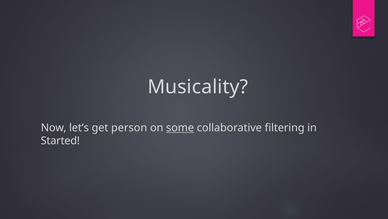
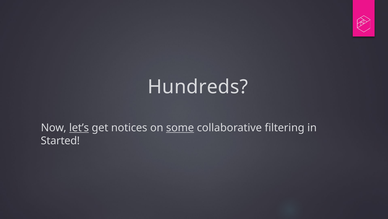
Musicality: Musicality -> Hundreds (198, 87)
let’s underline: none -> present (79, 127)
person: person -> notices (129, 127)
